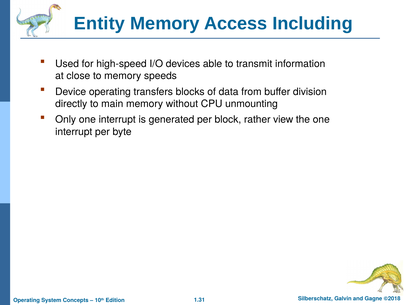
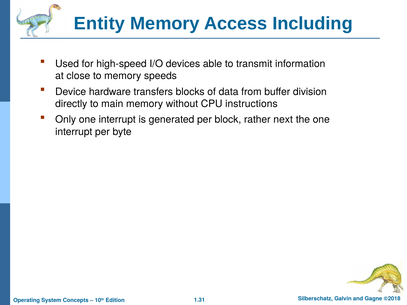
Device operating: operating -> hardware (110, 92)
unmounting: unmounting -> instructions (251, 104)
view: view -> next (283, 120)
